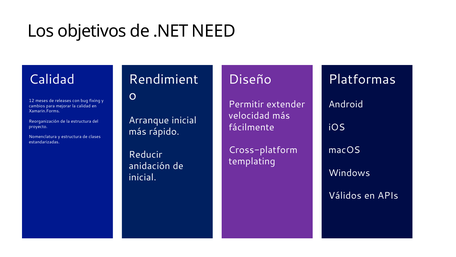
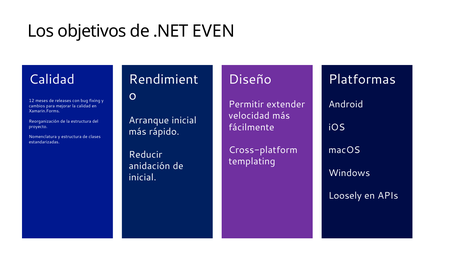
NEED: NEED -> EVEN (213, 31)
Válidos: Válidos -> Loosely (345, 195)
